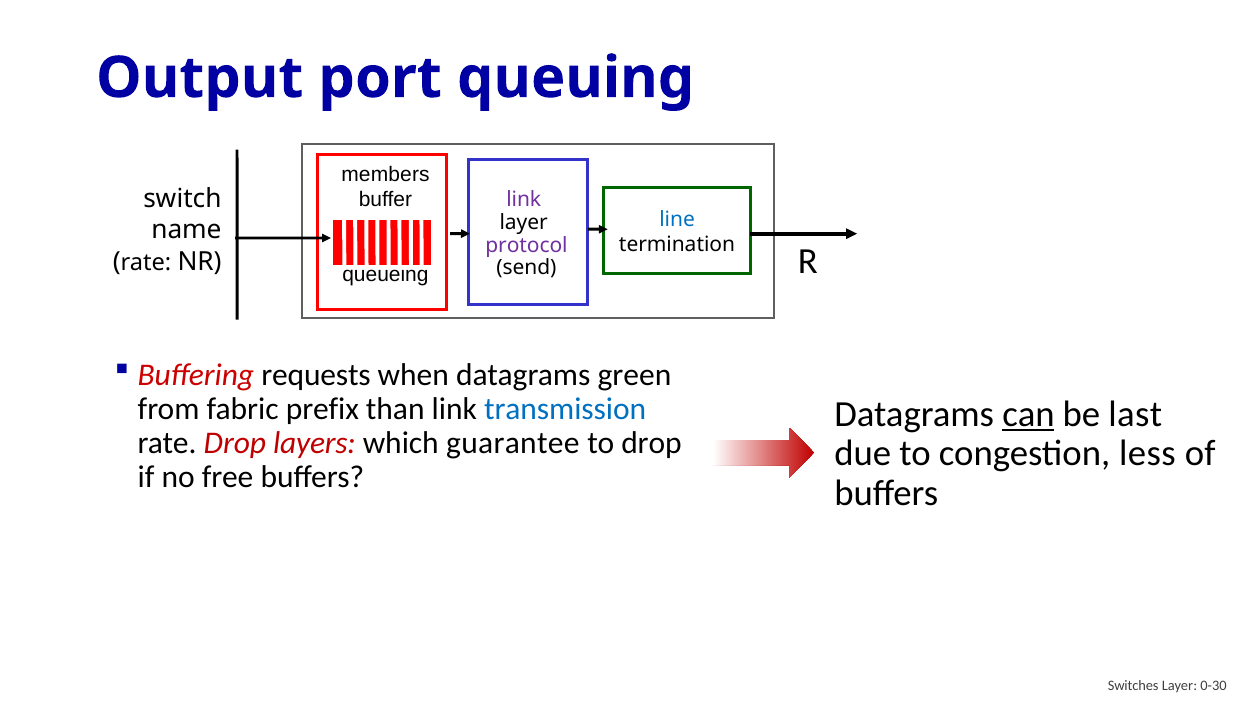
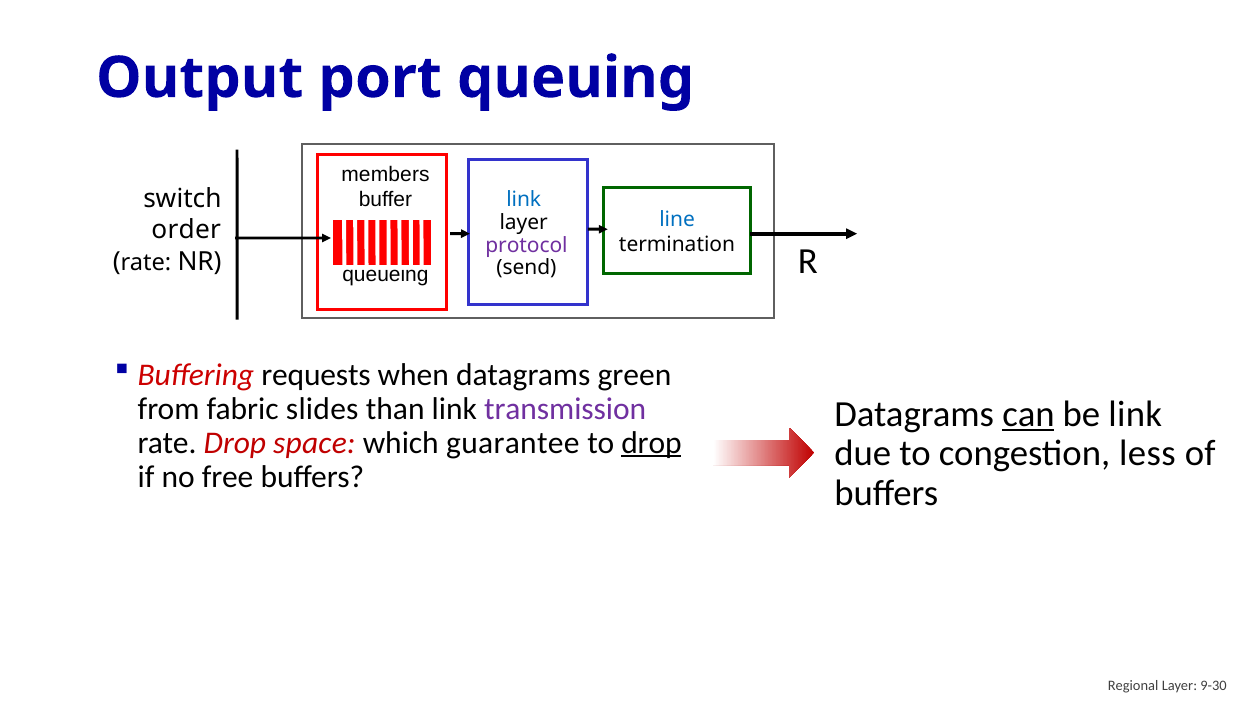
link colour: purple -> blue (524, 200)
name: name -> order (186, 230)
prefix: prefix -> slides (322, 409)
transmission colour: blue -> purple (565, 409)
be last: last -> link (1135, 414)
layers: layers -> space (314, 443)
drop underline: none -> present (651, 443)
Switches: Switches -> Regional (1133, 686)
0-30: 0-30 -> 9-30 (1213, 686)
